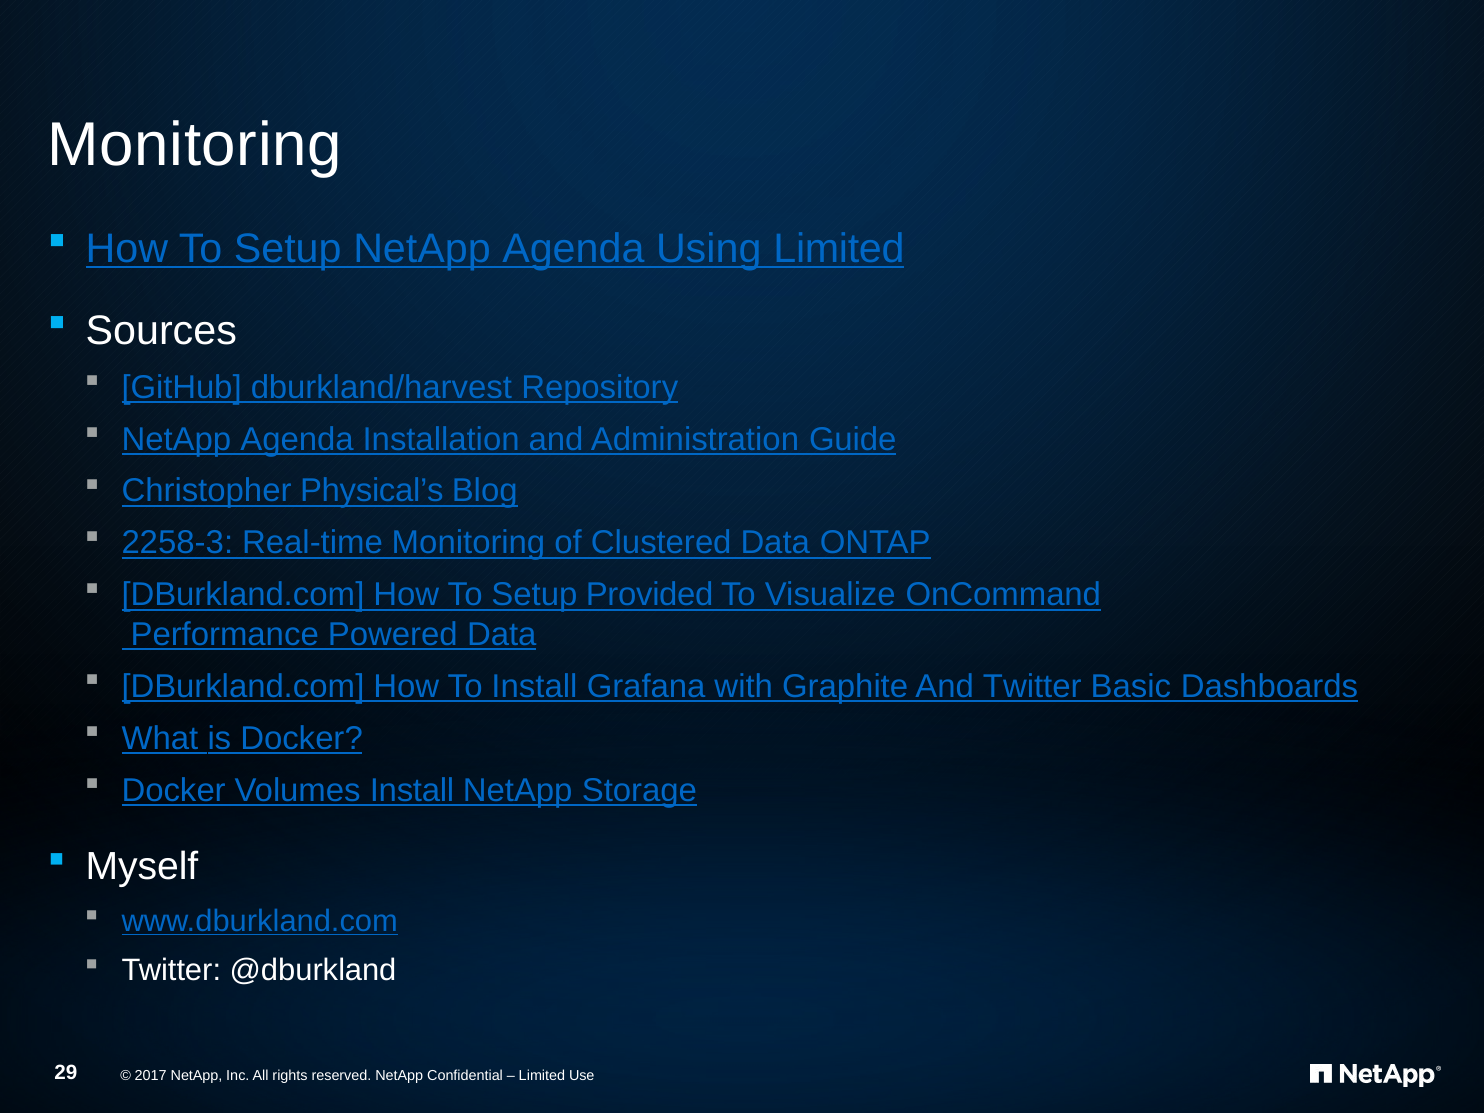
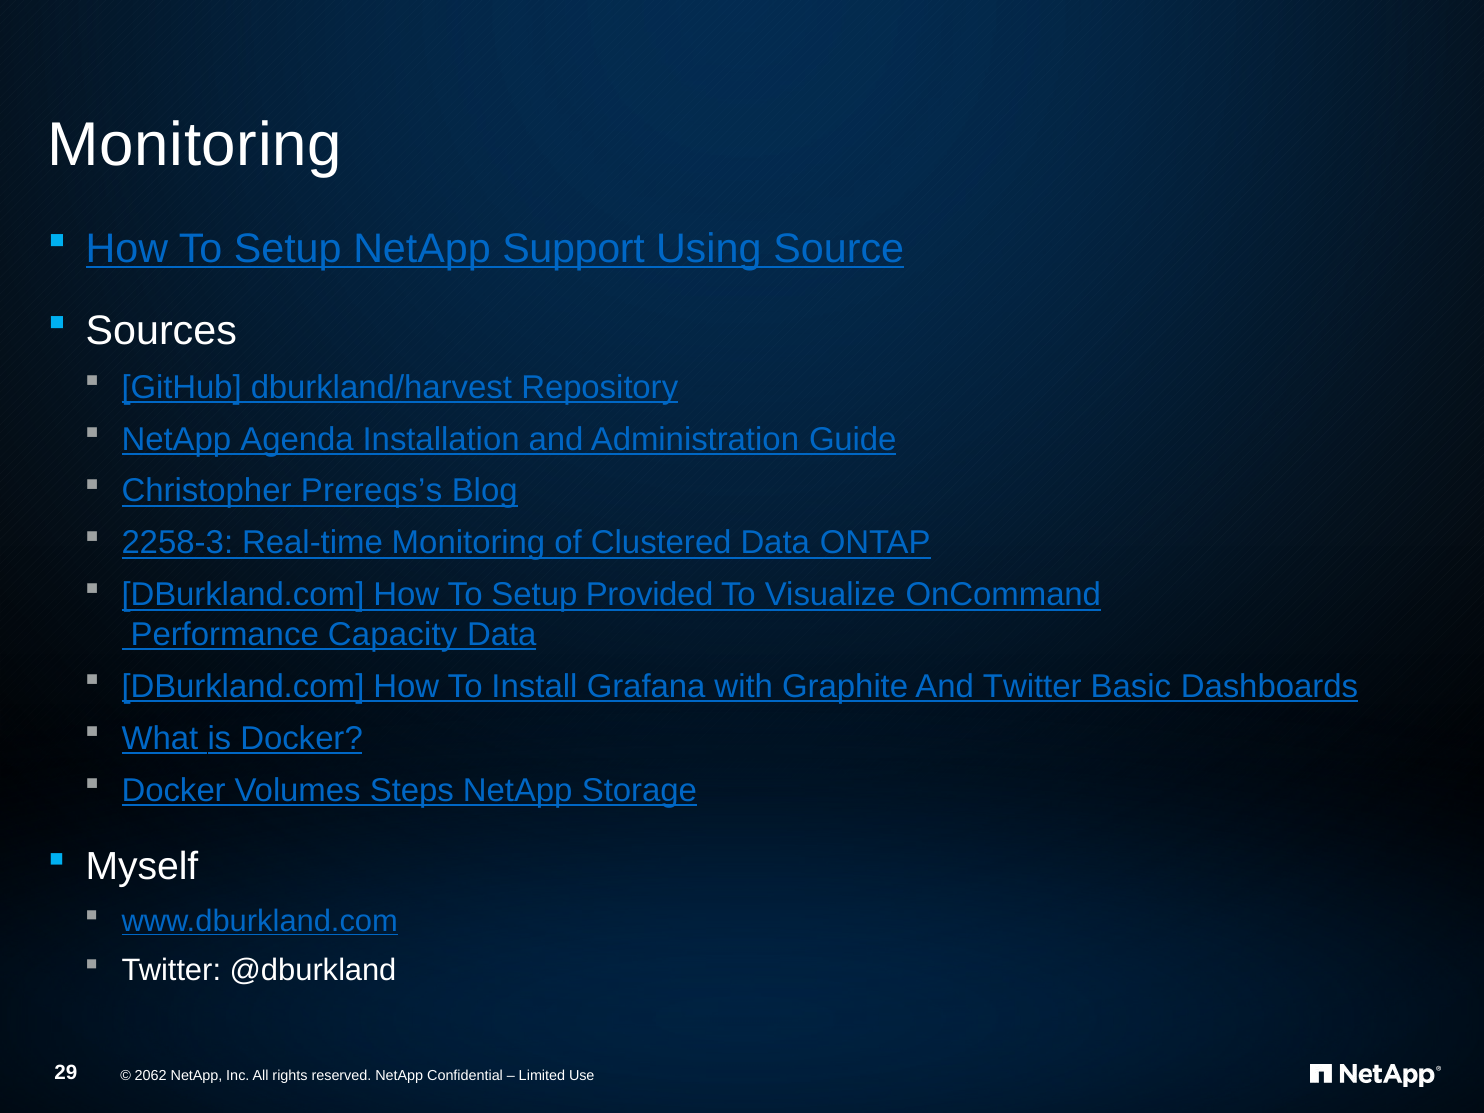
Setup NetApp Agenda: Agenda -> Support (574, 248)
Using Limited: Limited -> Source (839, 248)
Physical’s: Physical’s -> Prereqs’s (372, 491)
Powered: Powered -> Capacity (393, 635)
Volumes Install: Install -> Steps (412, 790)
2017: 2017 -> 2062 (151, 1076)
